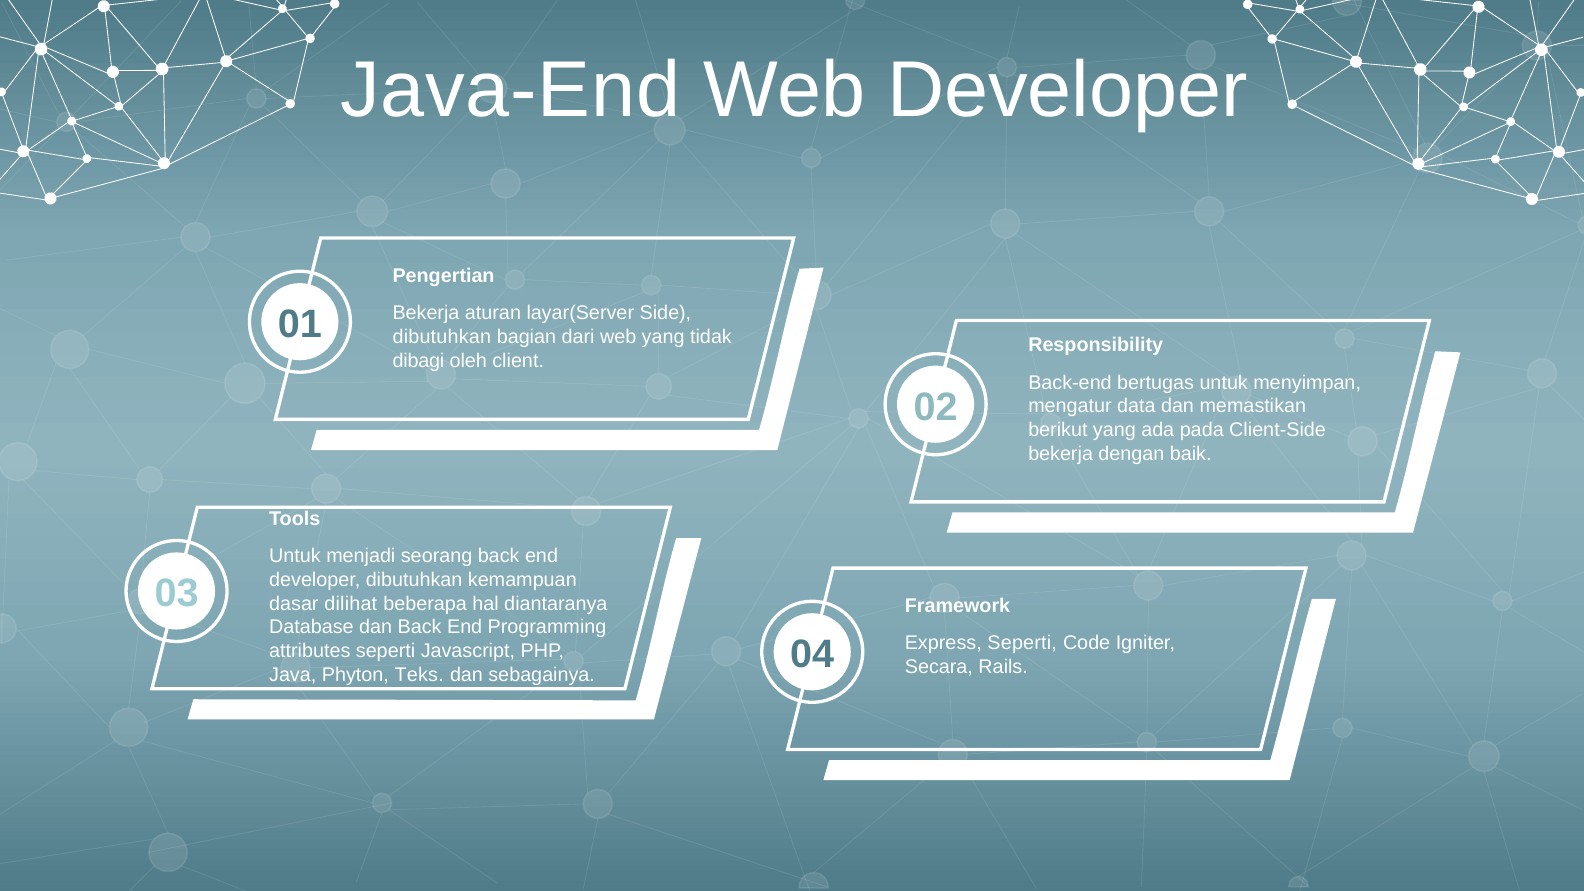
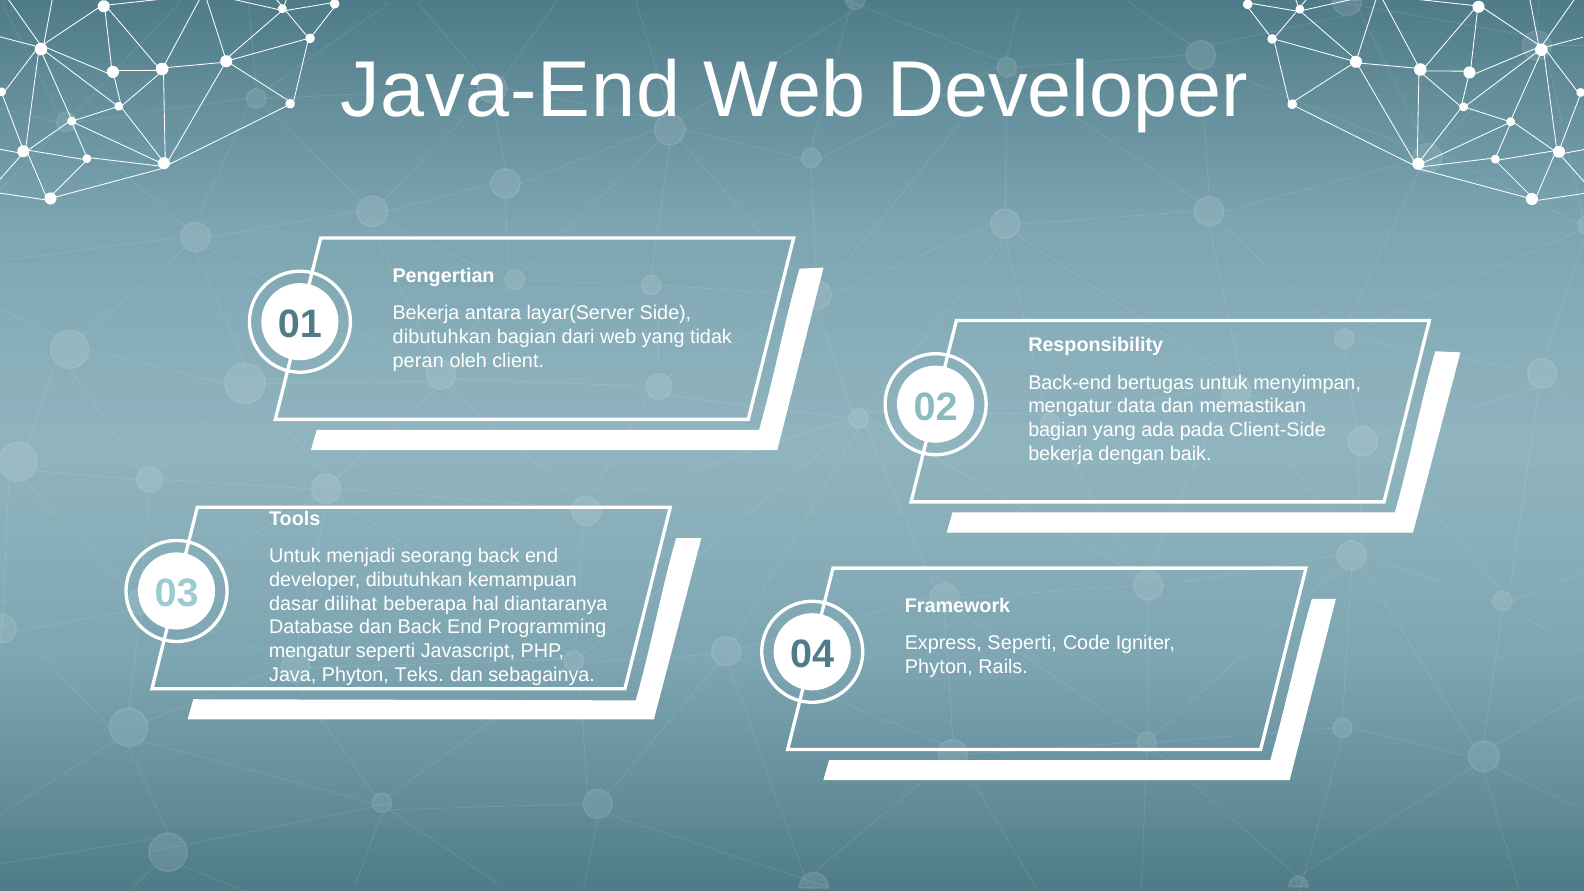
aturan: aturan -> antara (493, 313)
dibagi: dibagi -> peran (418, 361)
berikut: berikut -> bagian (1058, 430)
attributes: attributes -> mengatur (310, 651)
Secara: Secara -> Phyton (939, 667)
